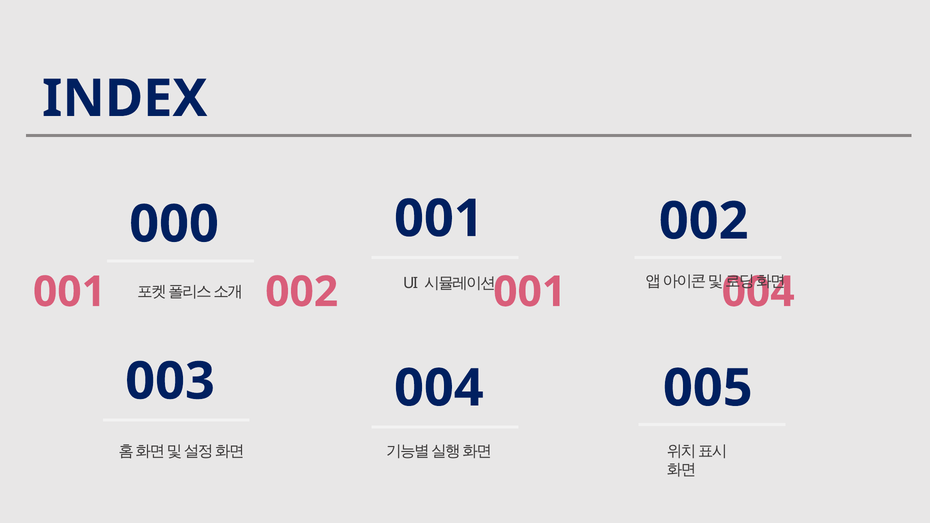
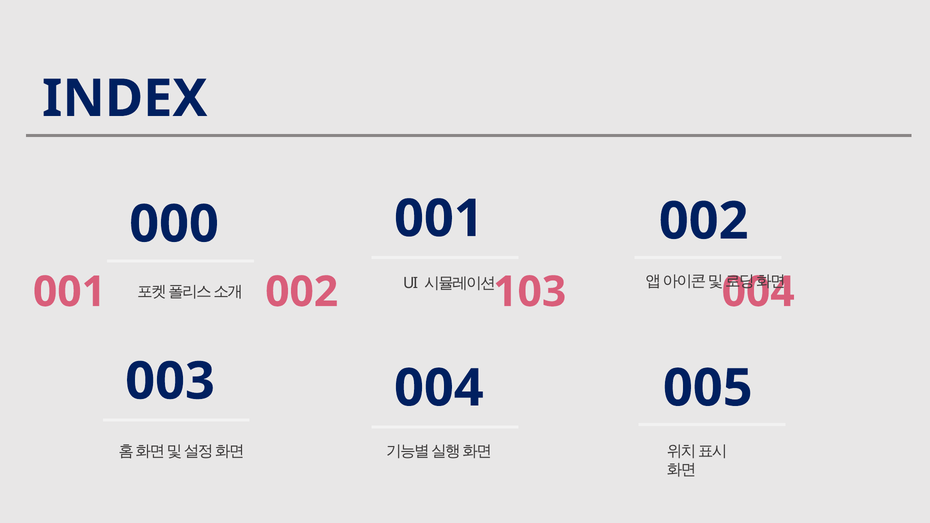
002 001: 001 -> 103 (530, 292)
